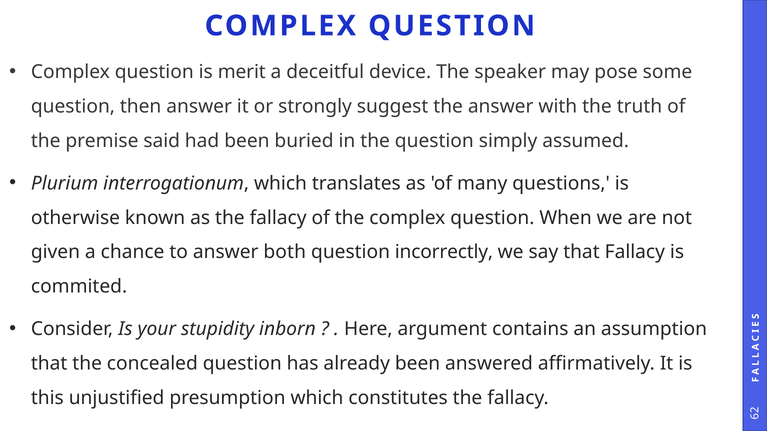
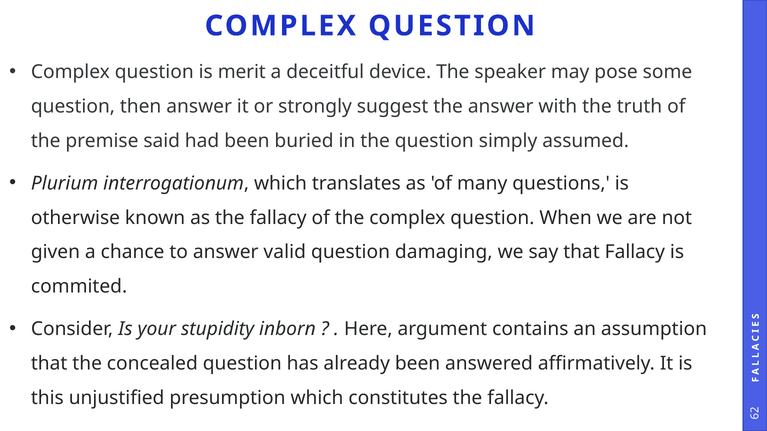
both: both -> valid (285, 252)
incorrectly: incorrectly -> damaging (444, 252)
